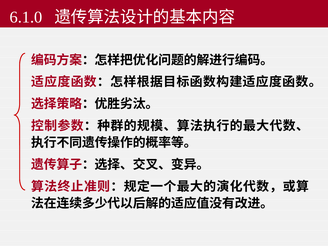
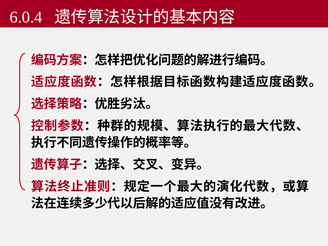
6.1.0: 6.1.0 -> 6.0.4 (26, 17)
